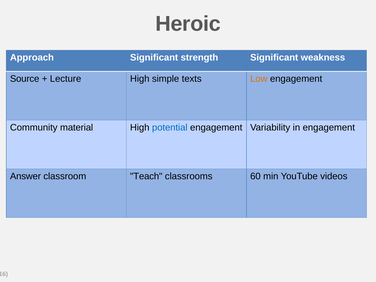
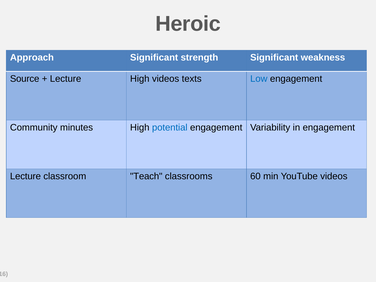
High simple: simple -> videos (166, 79)
Low colour: orange -> blue (259, 79)
material: material -> minutes (77, 127)
Answer: Answer -> Lecture (25, 176)
